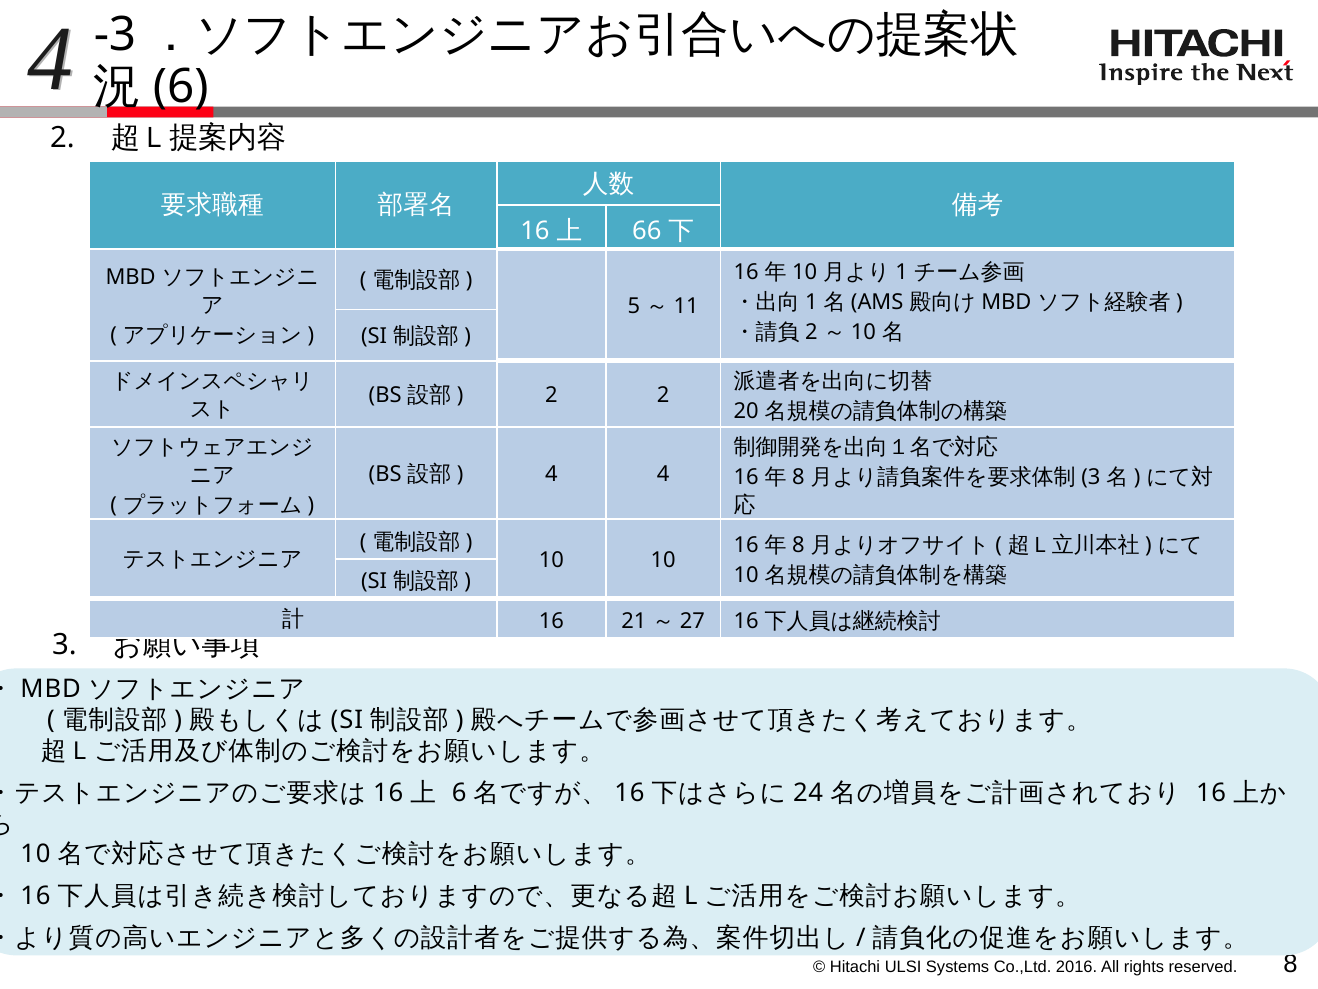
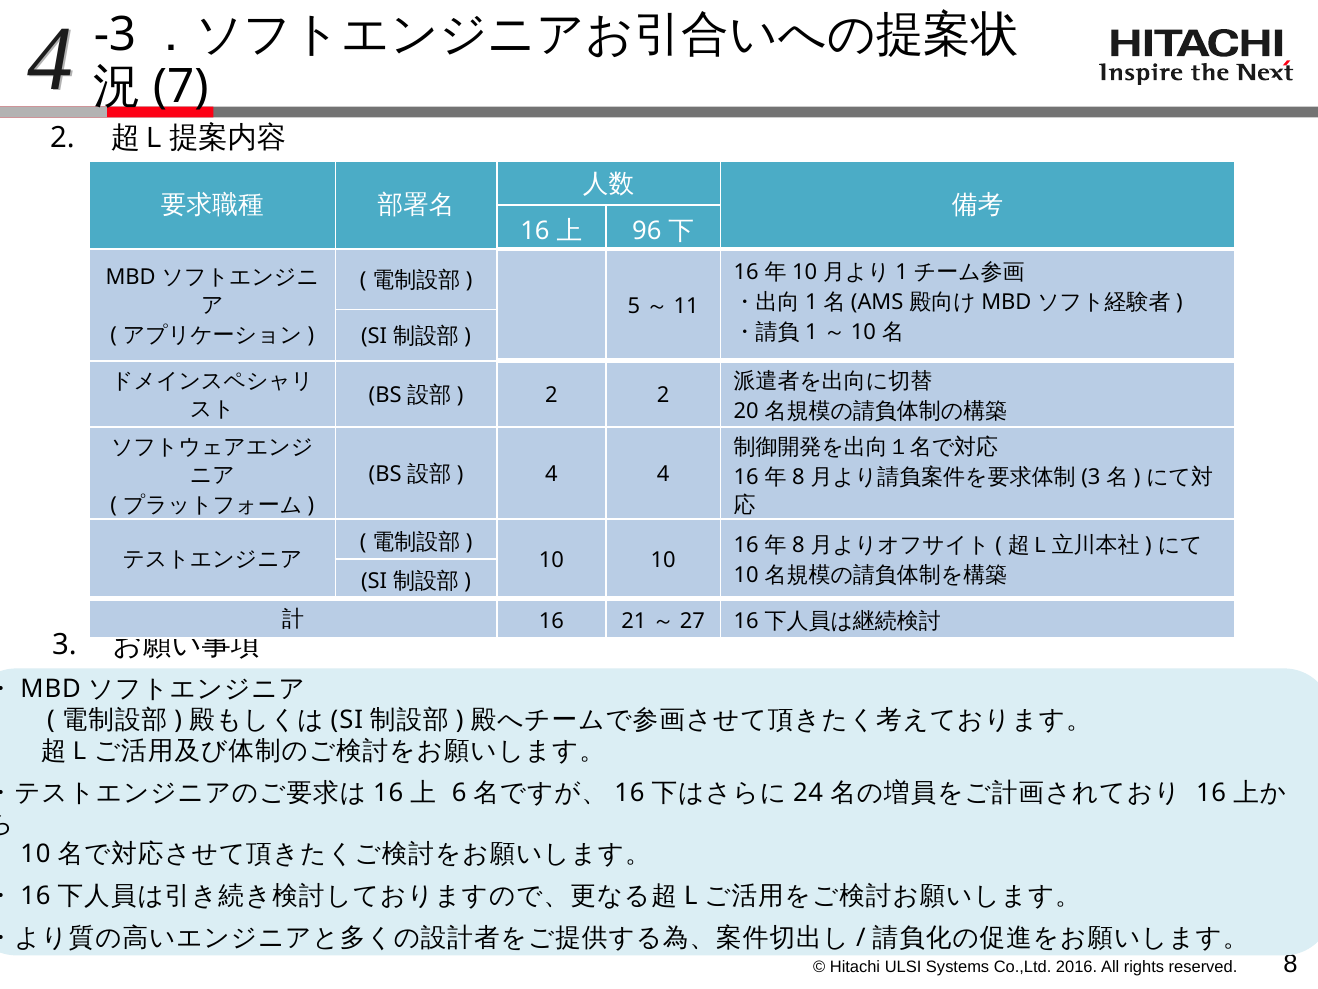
6: 6 -> 7 (181, 86)
66: 66 -> 96 (647, 230)
2: 2 -> 1 (811, 332)
